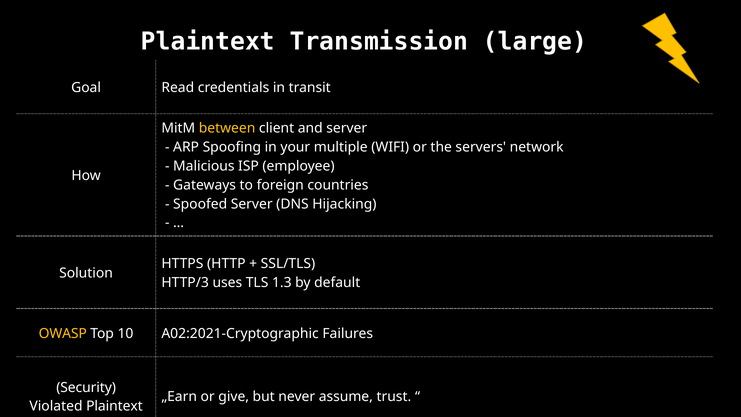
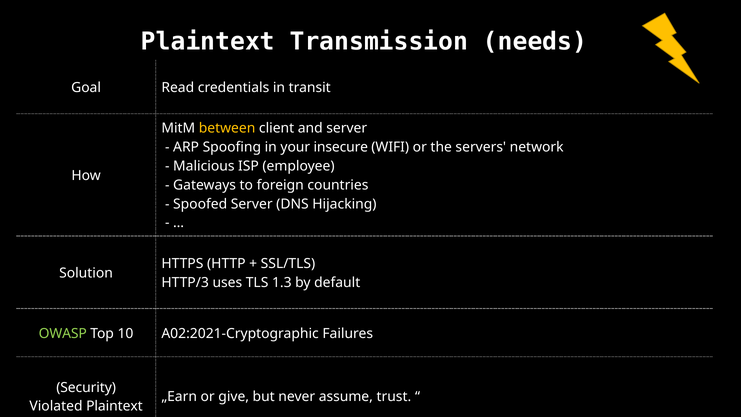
large: large -> needs (535, 42)
multiple: multiple -> insecure (341, 147)
OWASP colour: yellow -> light green (63, 333)
